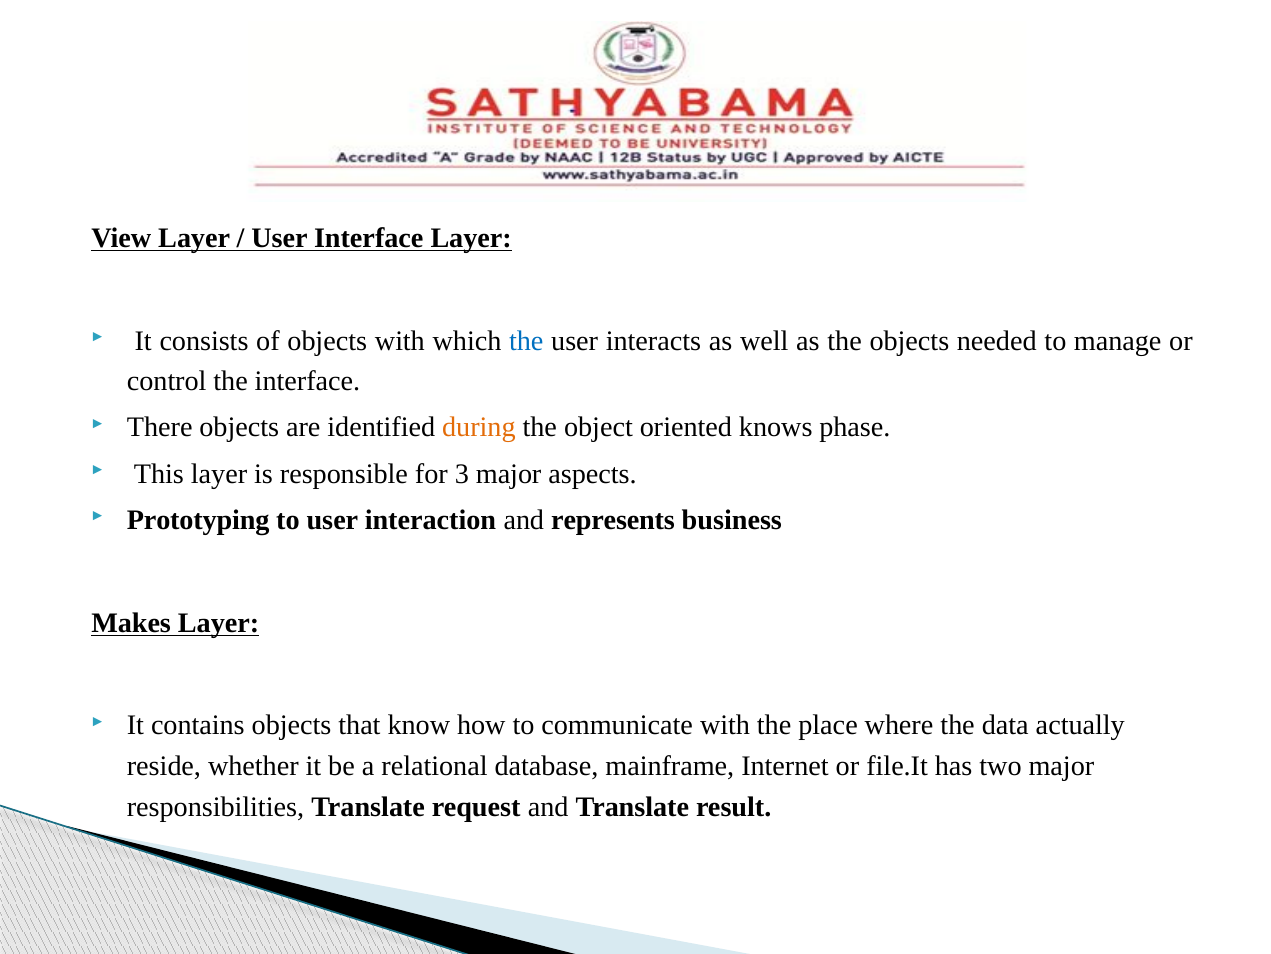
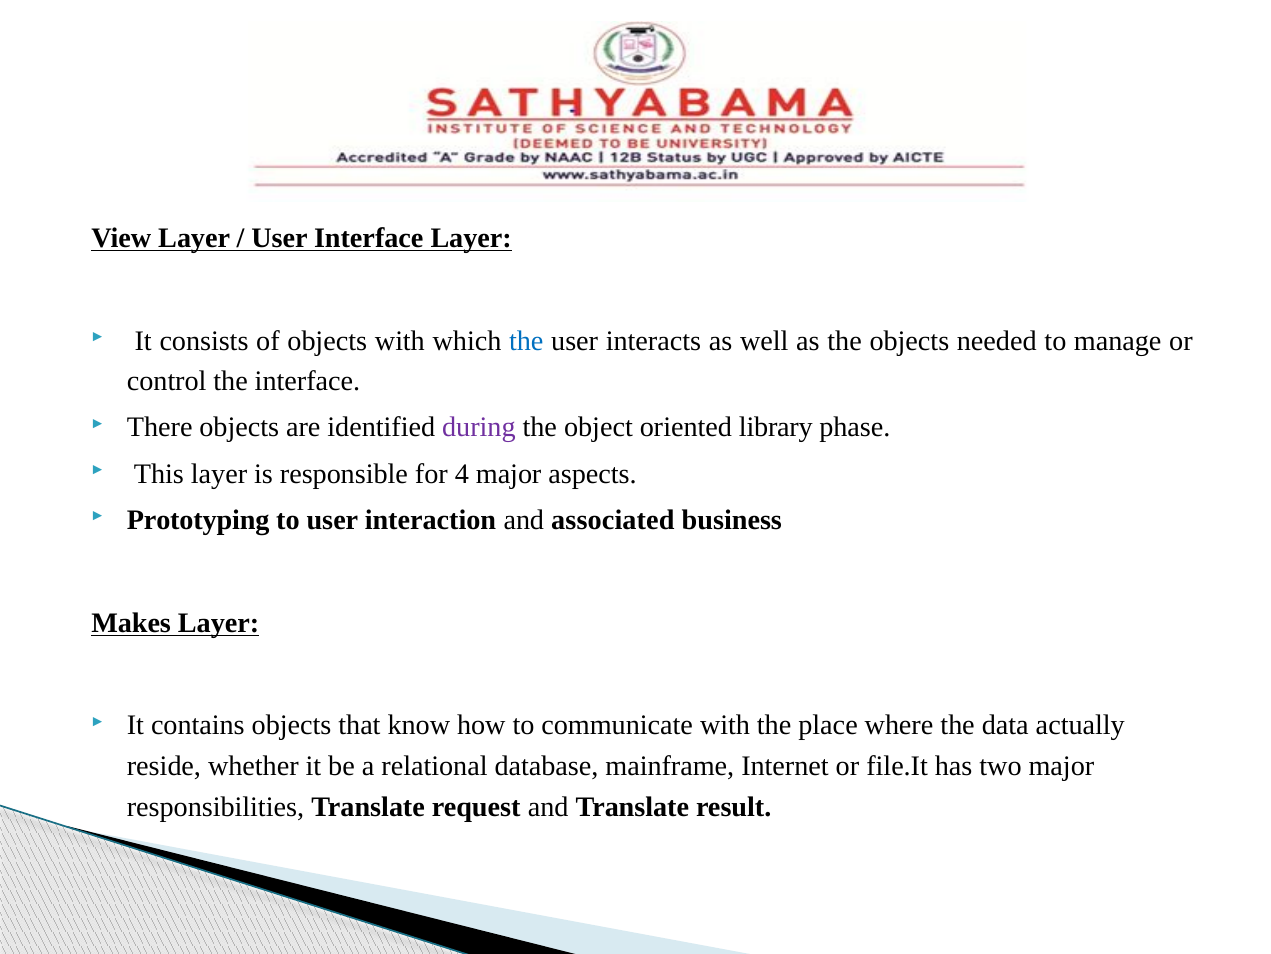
during colour: orange -> purple (479, 427)
knows: knows -> library (776, 427)
3: 3 -> 4 (462, 474)
represents: represents -> associated (613, 520)
